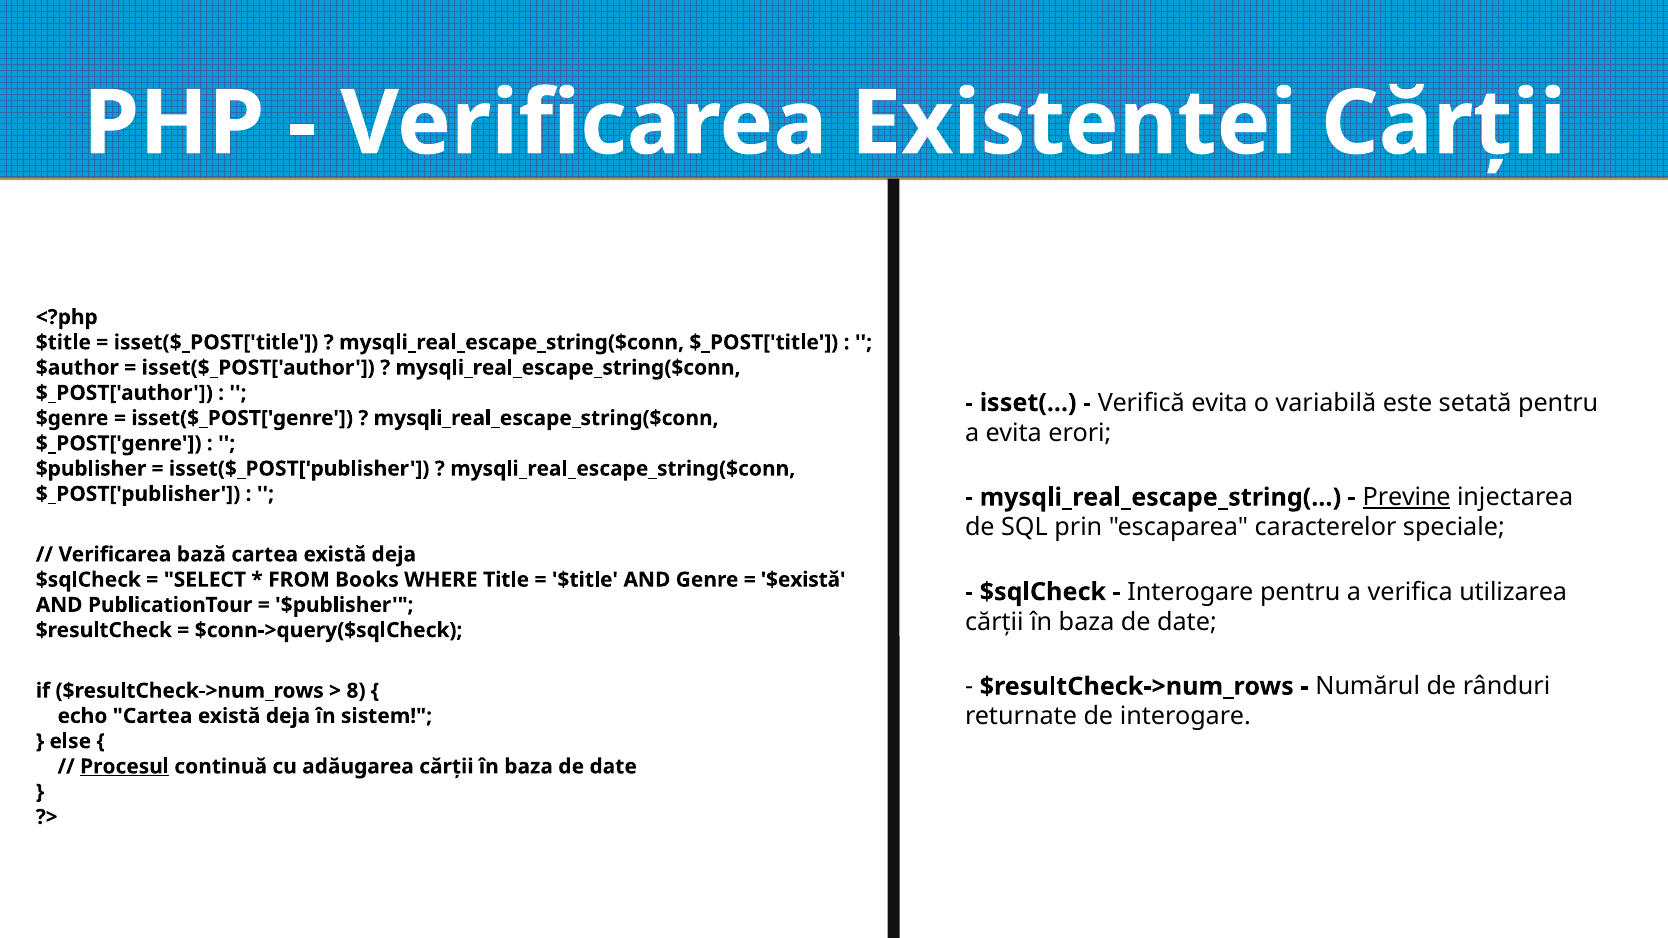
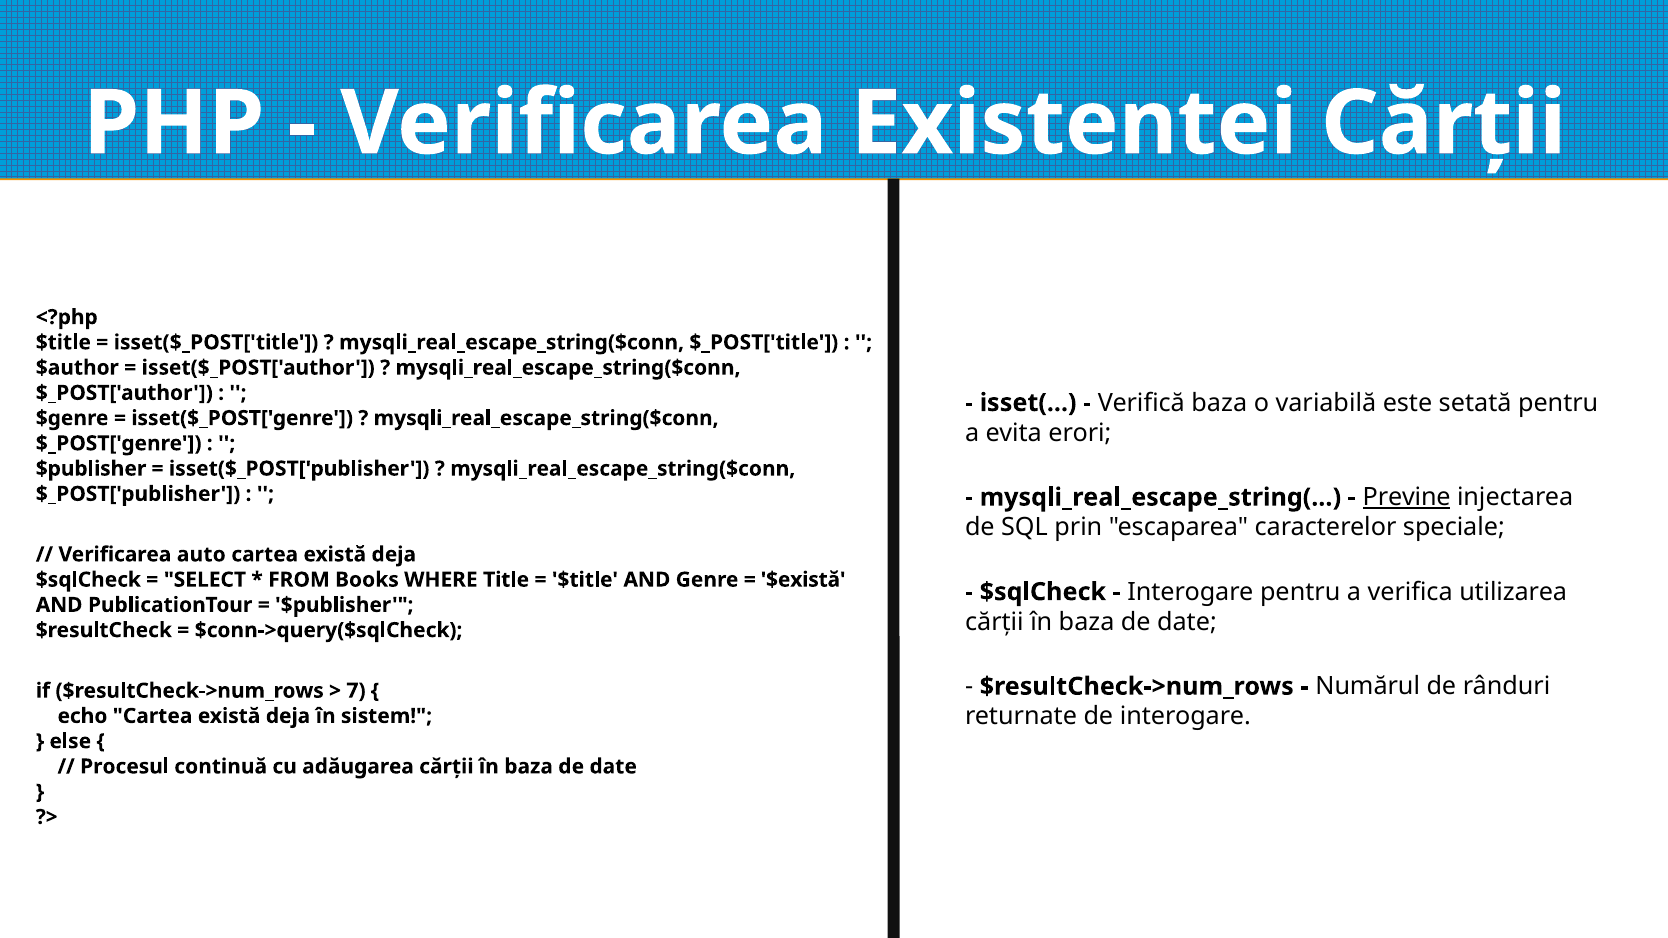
Verifică evita: evita -> baza (1219, 403)
bază: bază -> auto (201, 555)
8: 8 -> 7 (356, 691)
Procesul underline: present -> none (125, 767)
